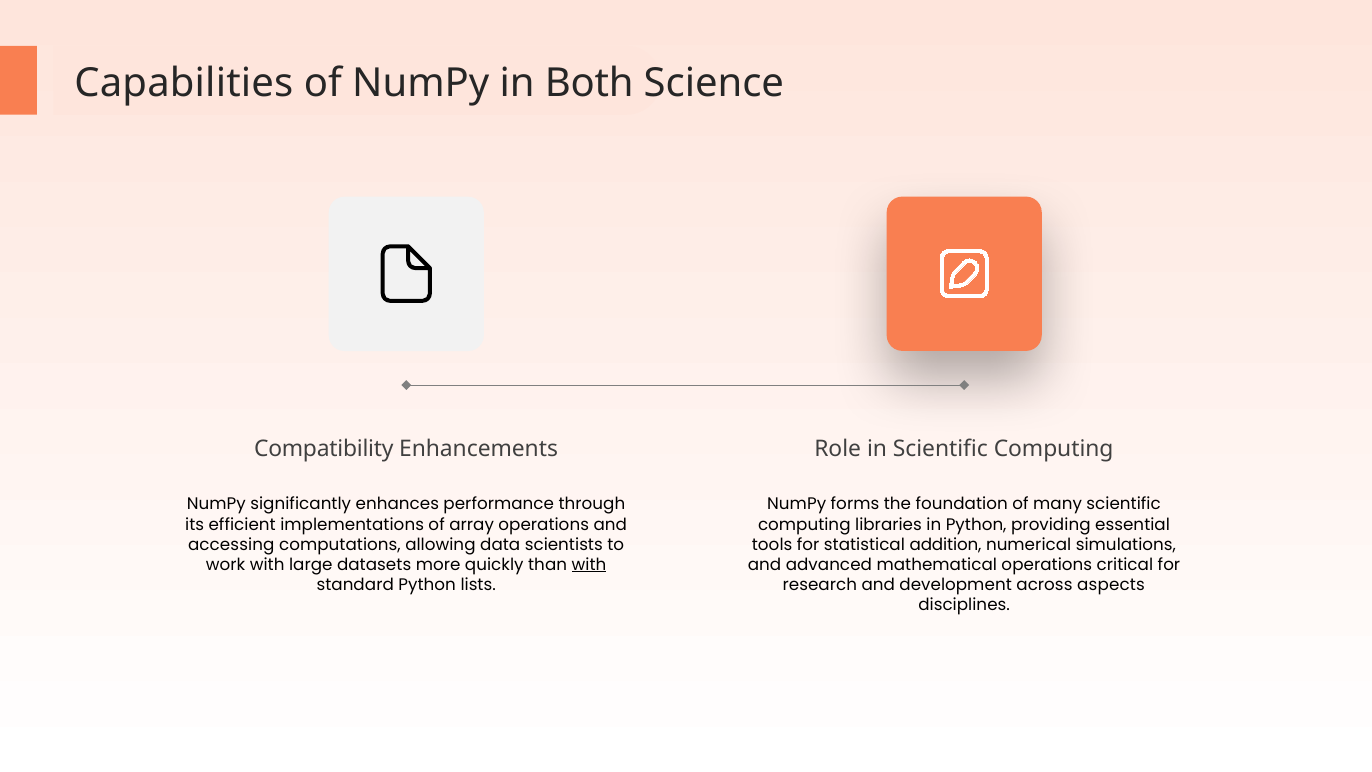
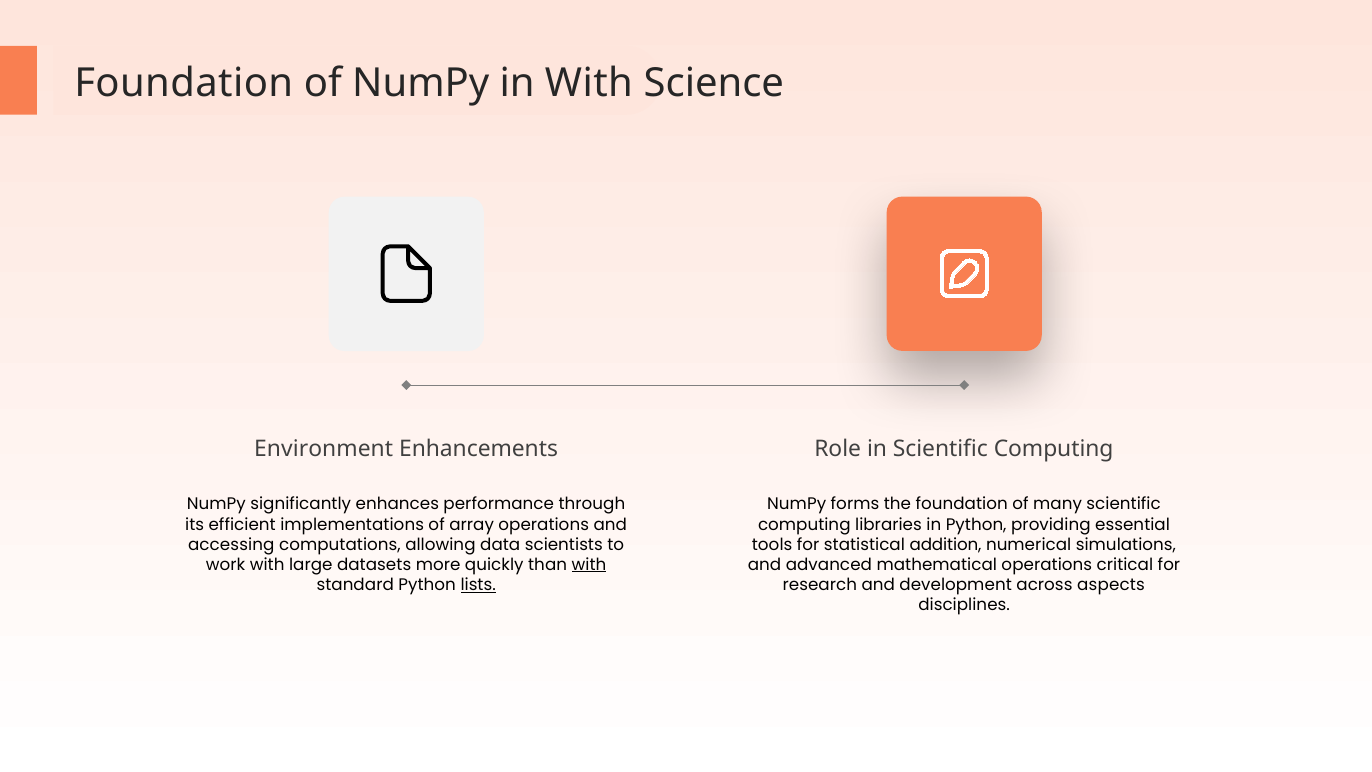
Capabilities: Capabilities -> Foundation (184, 83)
in Both: Both -> With (589, 83)
Compatibility: Compatibility -> Environment (324, 448)
lists underline: none -> present (478, 585)
